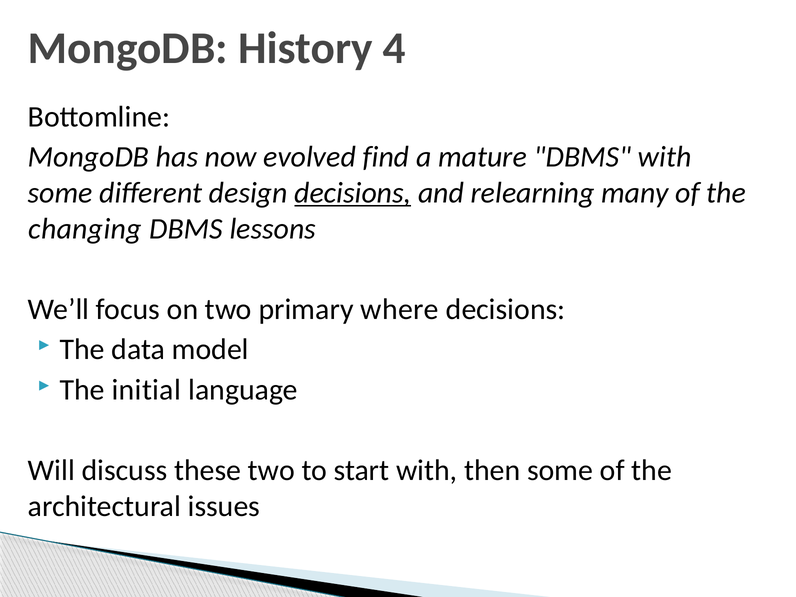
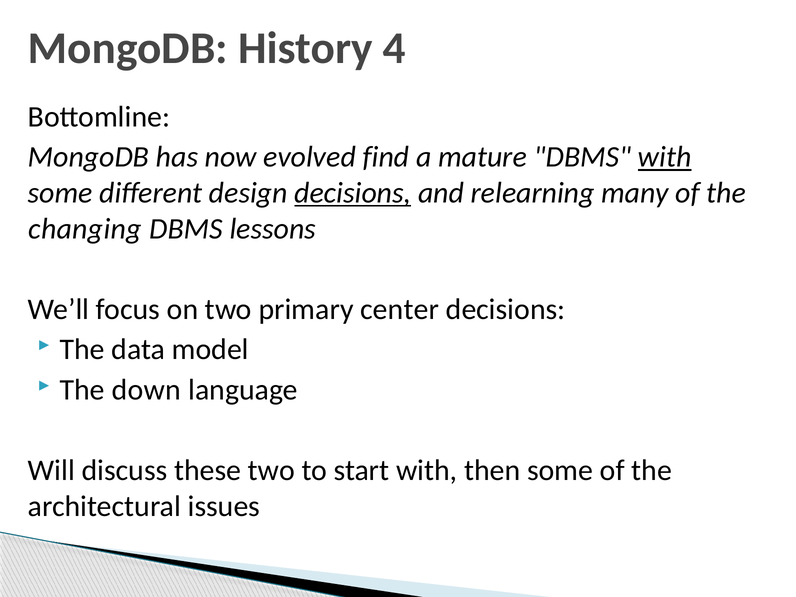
with underline: none -> present (665, 157)
where: where -> center (400, 309)
initial: initial -> down (146, 390)
